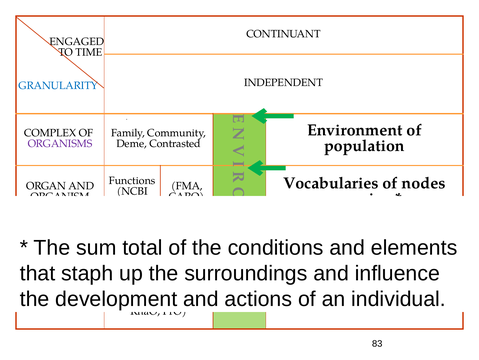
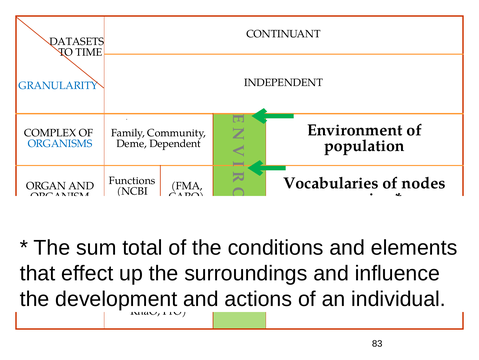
ENGAGED: ENGAGED -> DATASETS (77, 42)
ORGANISMS colour: purple -> blue (60, 143)
Contrasted: Contrasted -> Dependent (175, 143)
staph: staph -> effect (87, 273)
